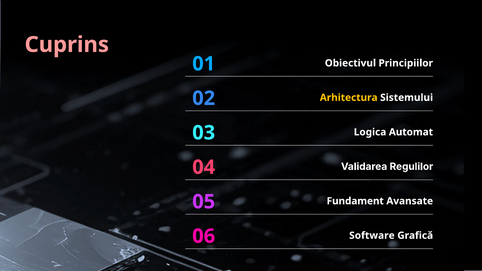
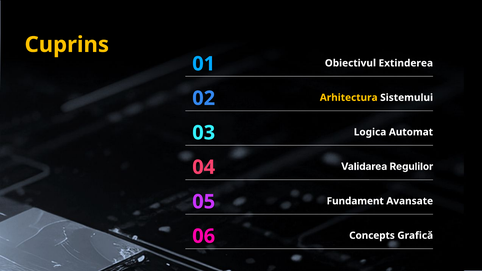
Cuprins colour: pink -> yellow (67, 45)
Principiilor: Principiilor -> Extinderea (406, 63)
Software: Software -> Concepts (372, 236)
